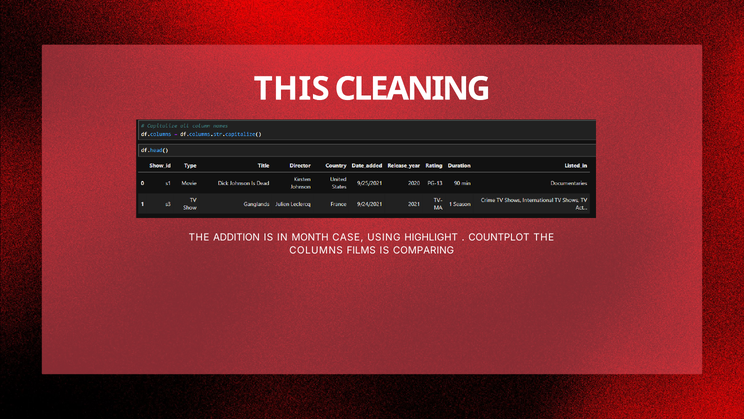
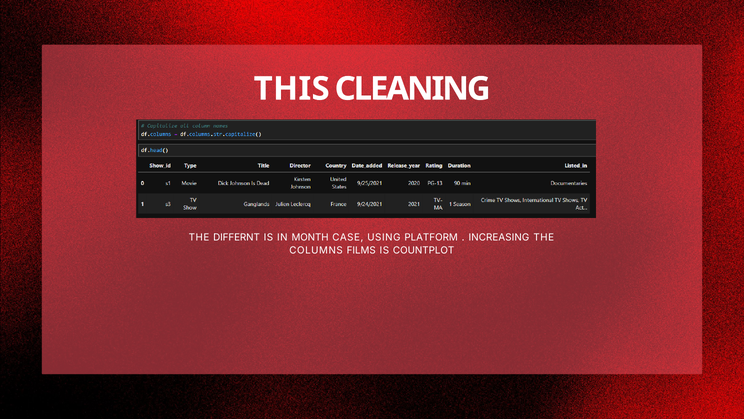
ADDITION: ADDITION -> DIFFERNT (237, 237)
HIGHLIGHT: HIGHLIGHT -> PLATFORM (431, 237)
COUNTPLOT: COUNTPLOT -> INCREASING (499, 237)
COMPARING: COMPARING -> COUNTPLOT (424, 250)
